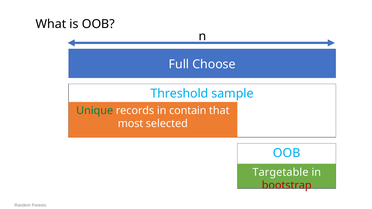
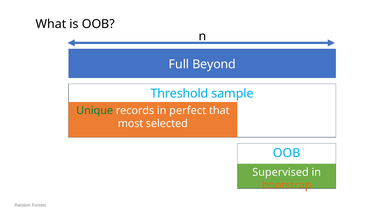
Choose: Choose -> Beyond (214, 64)
contain: contain -> perfect (188, 111)
Targetable: Targetable -> Supervised (280, 173)
bootstrap colour: red -> orange (287, 186)
